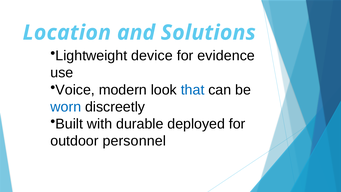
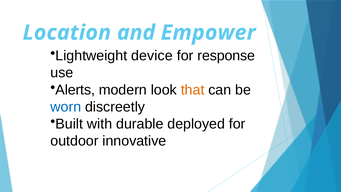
Solutions: Solutions -> Empower (208, 33)
evidence: evidence -> response (226, 56)
Voice: Voice -> Alerts (75, 90)
that colour: blue -> orange (193, 90)
personnel: personnel -> innovative (134, 141)
